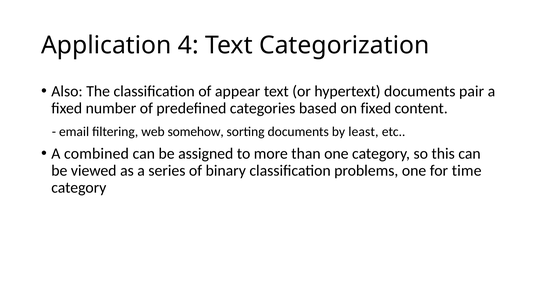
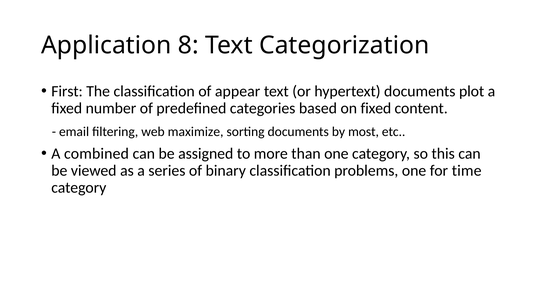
4: 4 -> 8 (188, 45)
Also: Also -> First (67, 91)
pair: pair -> plot (472, 91)
somehow: somehow -> maximize (196, 132)
least: least -> most (364, 132)
